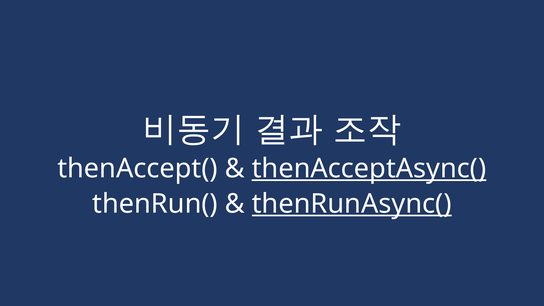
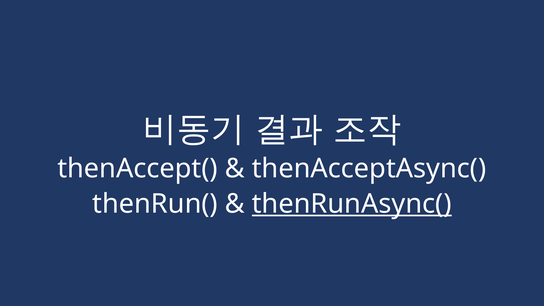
thenAcceptAsync( underline: present -> none (369, 168)
